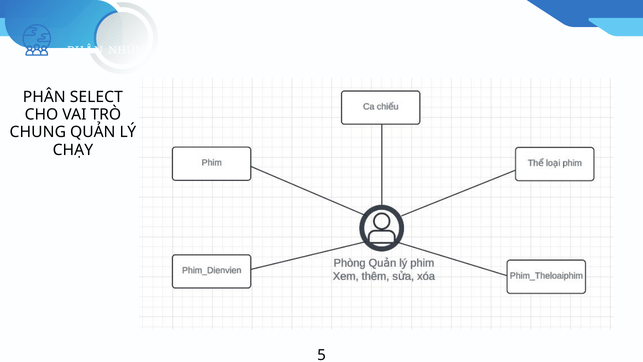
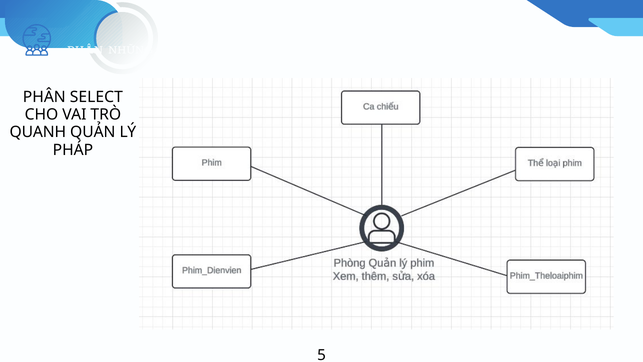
CHUNG: CHUNG -> QUANH (38, 132)
CHẠY: CHẠY -> PHÁP (73, 150)
